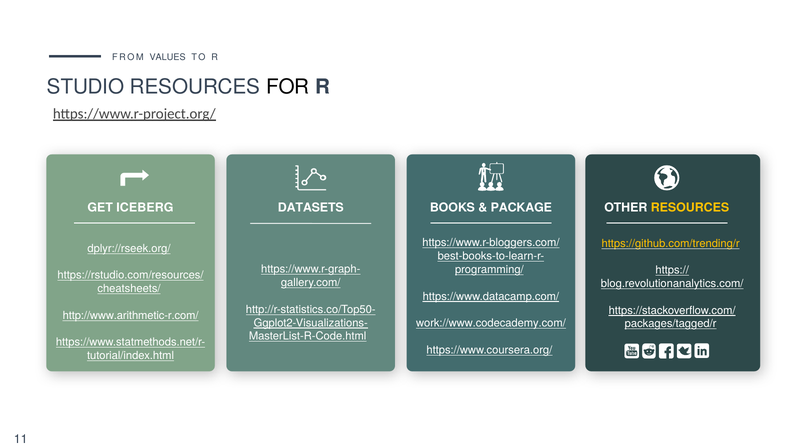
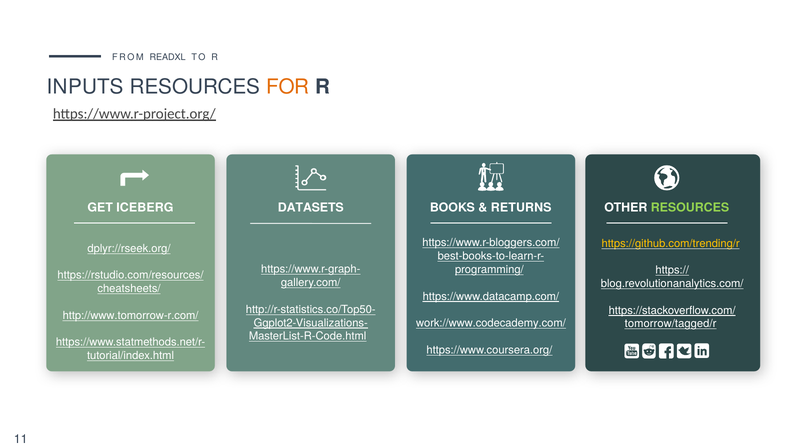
VALUES: VALUES -> READXL (168, 57)
STUDIO: STUDIO -> INPUTS (85, 87)
FOR colour: black -> orange (288, 87)
PACKAGE: PACKAGE -> RETURNS (521, 208)
RESOURCES colour: yellow -> light green (690, 208)
http://www.arithmetic-r.com/: http://www.arithmetic-r.com/ -> http://www.tomorrow-r.com/ (131, 316)
packages/tagged/r: packages/tagged/r -> tomorrow/tagged/r (671, 324)
